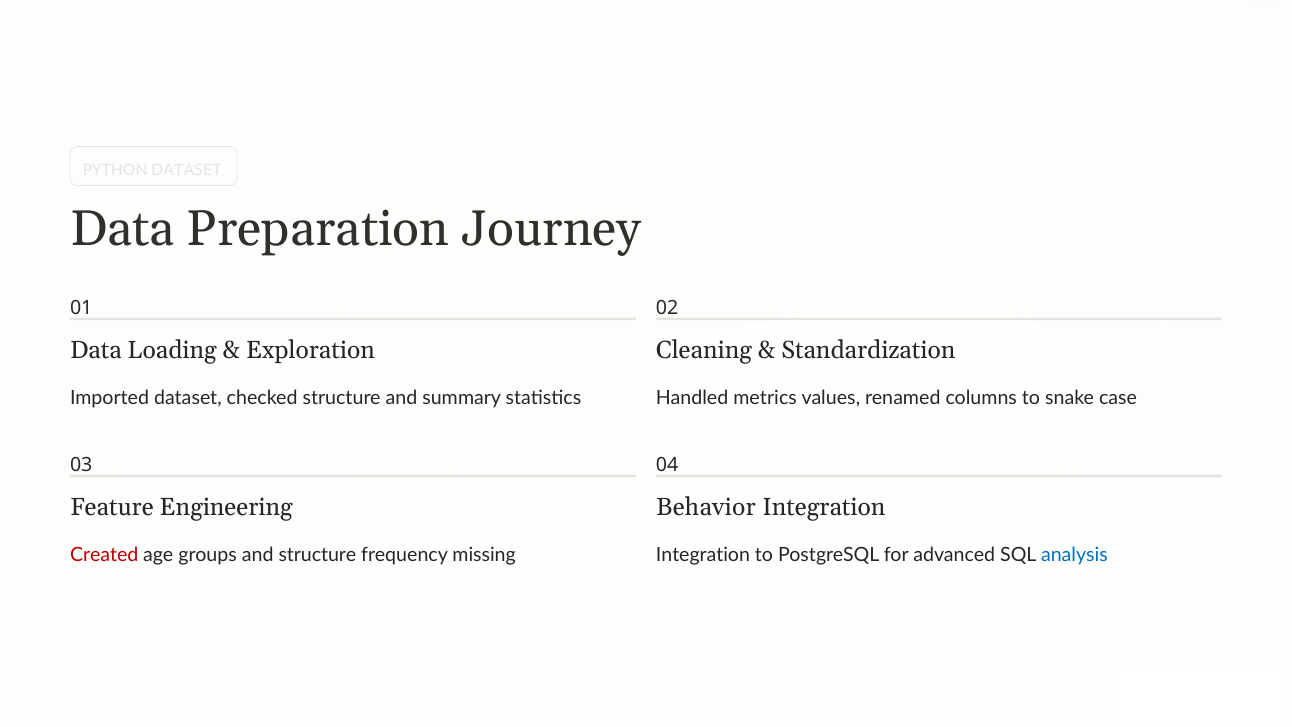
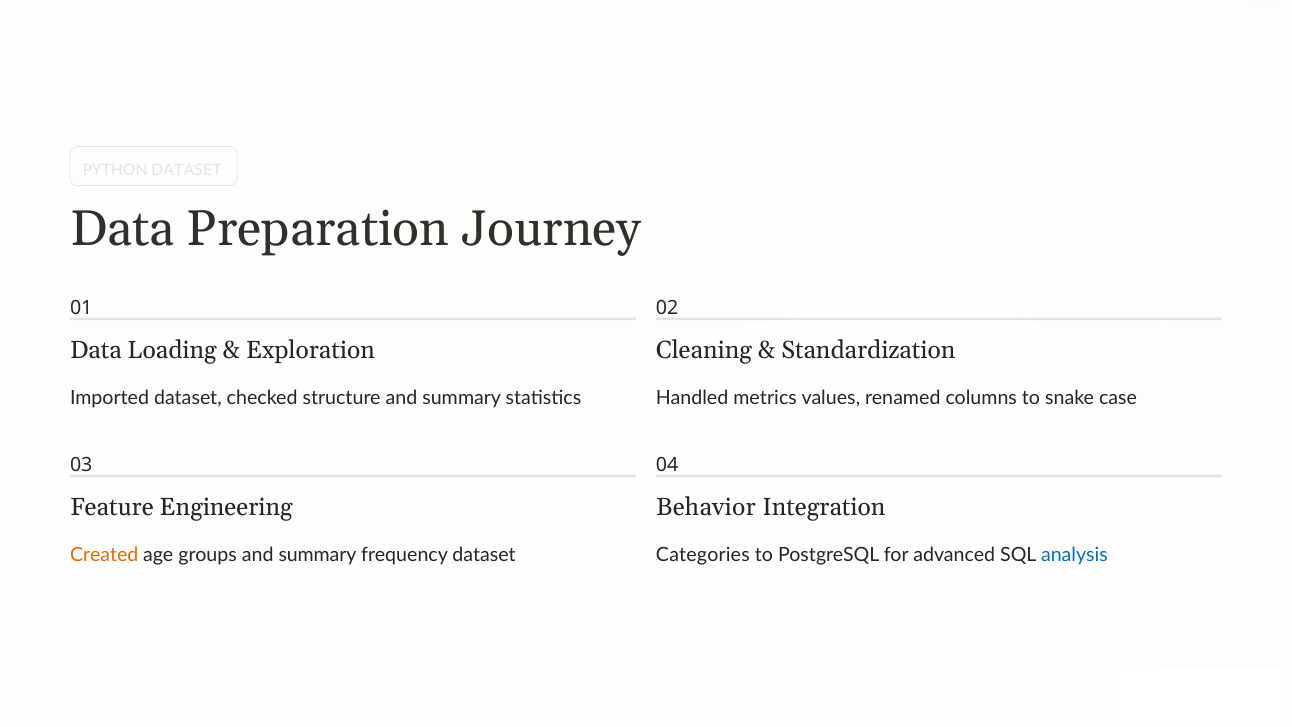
Created colour: red -> orange (104, 555)
groups and structure: structure -> summary (317, 555)
frequency missing: missing -> dataset (484, 555)
Integration: Integration -> Categories (703, 555)
